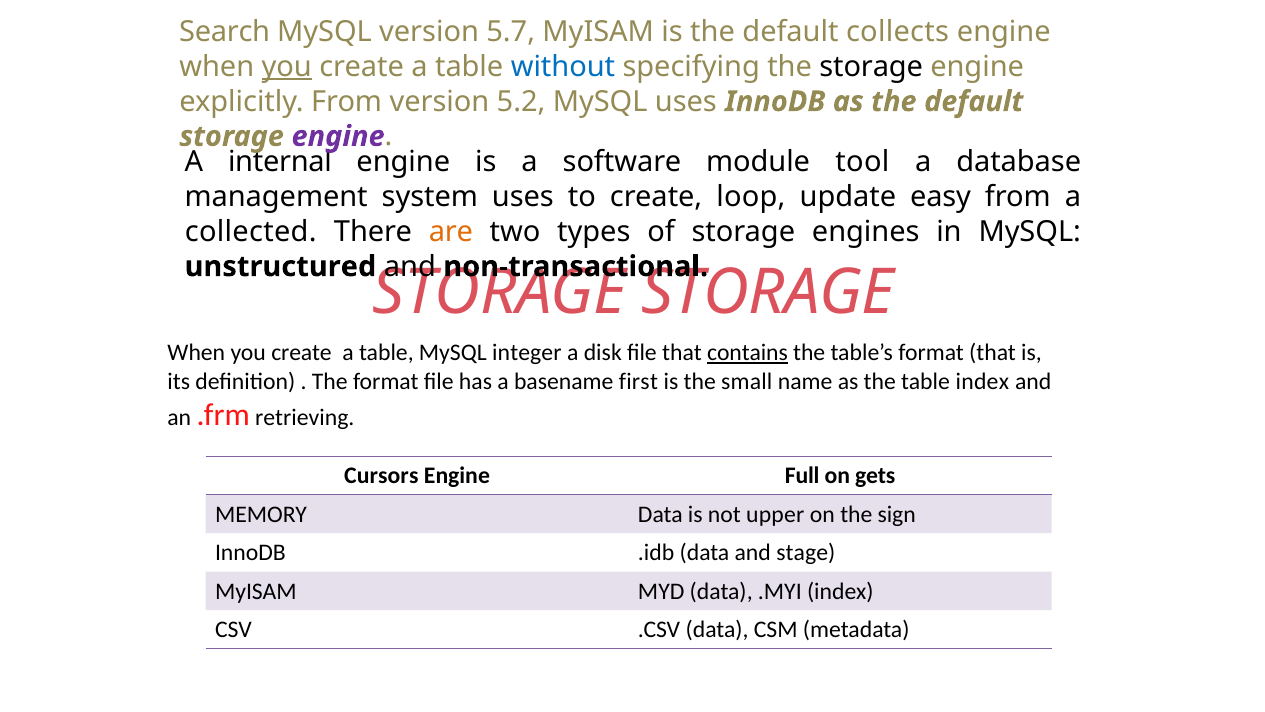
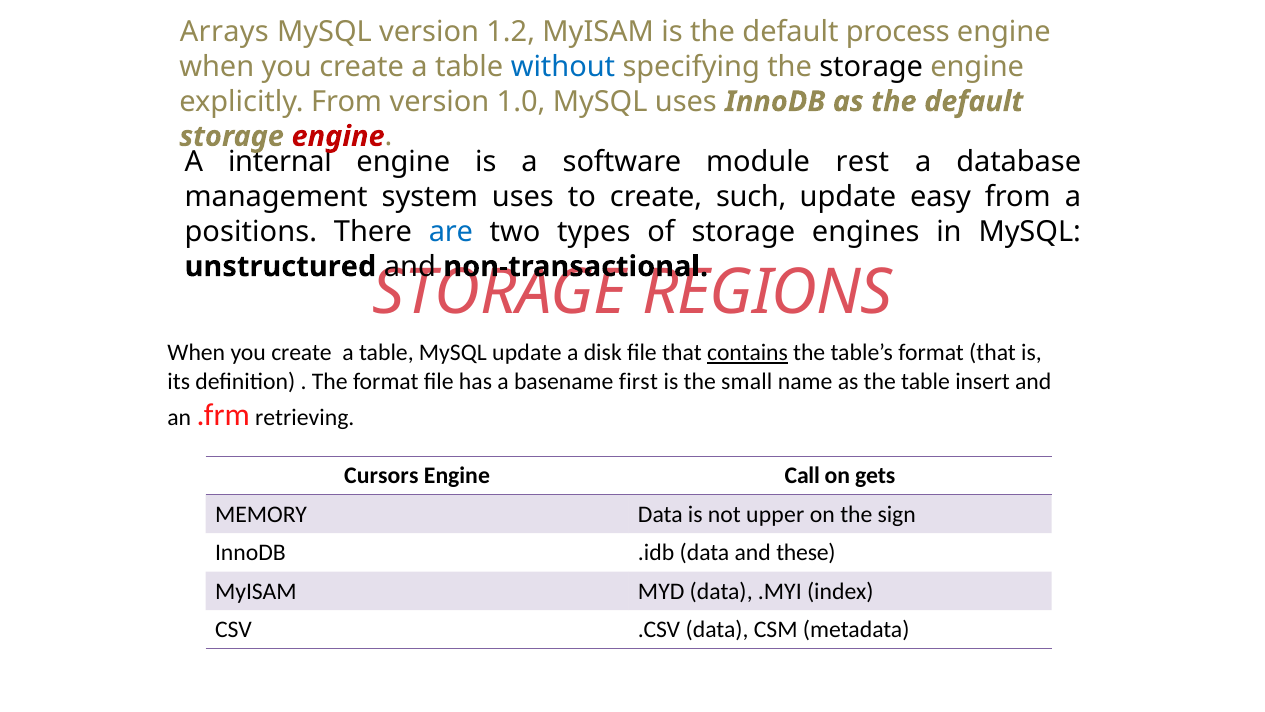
Search: Search -> Arrays (224, 32)
5.7: 5.7 -> 1.2 (511, 32)
collects: collects -> process (898, 32)
you underline: present -> none (287, 67)
5.2: 5.2 -> 1.0 (521, 102)
engine colour: purple -> red (338, 136)
tool: tool -> rest (862, 162)
loop: loop -> such (751, 197)
collected: collected -> positions (251, 232)
are colour: orange -> blue (451, 232)
STORAGE: STORAGE -> REGIONS (768, 292)
MySQL integer: integer -> update (527, 353)
table index: index -> insert (983, 381)
Full: Full -> Call (802, 476)
stage: stage -> these (806, 552)
